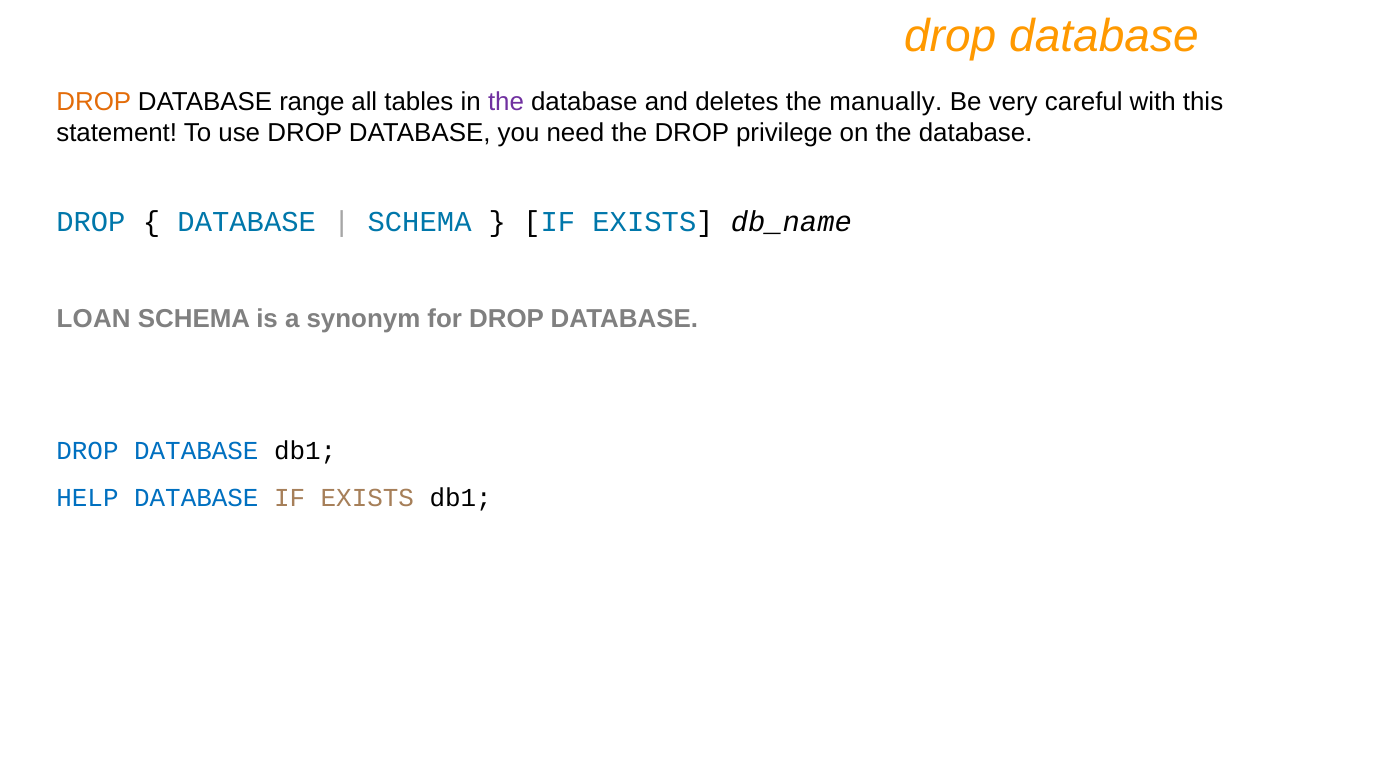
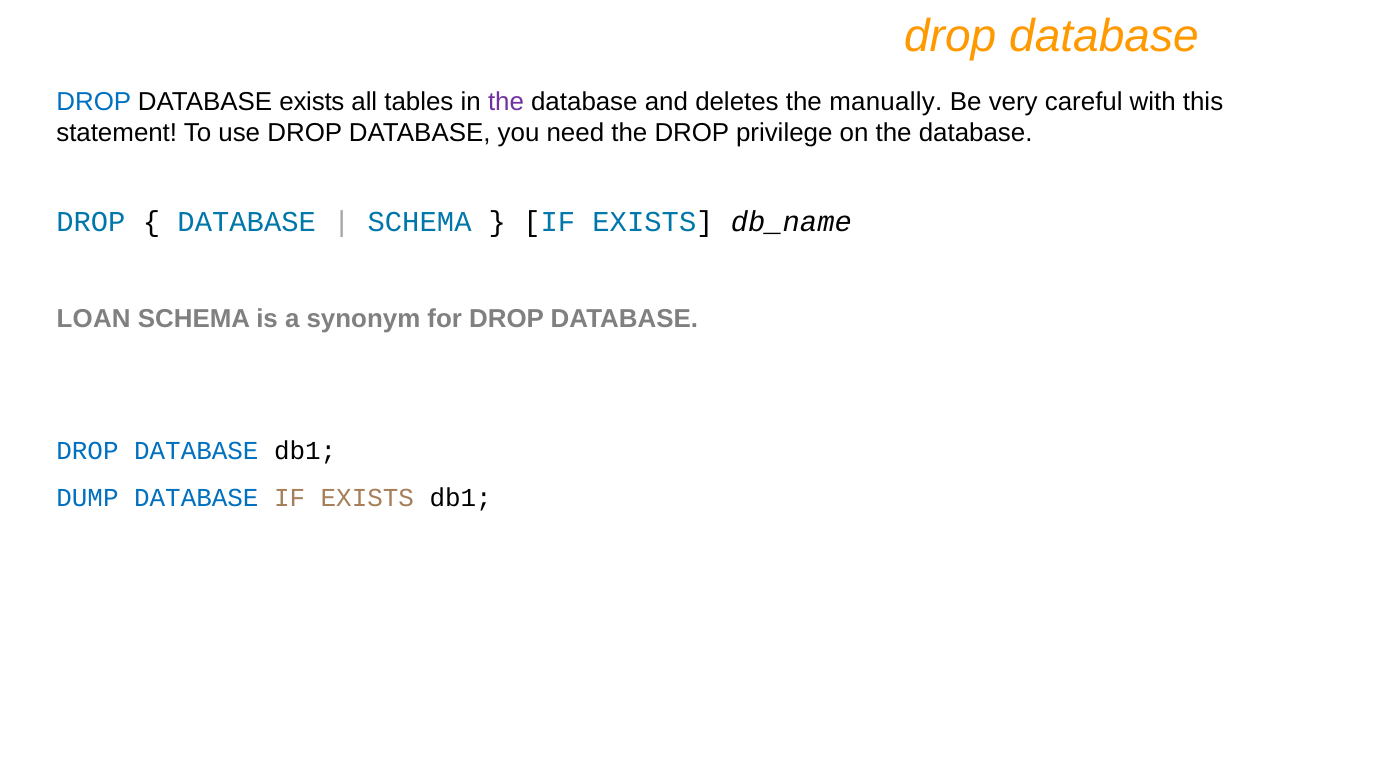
DROP colour: orange -> blue (94, 102)
DATABASE range: range -> exists (312, 102)
HELP: HELP -> DUMP (87, 498)
